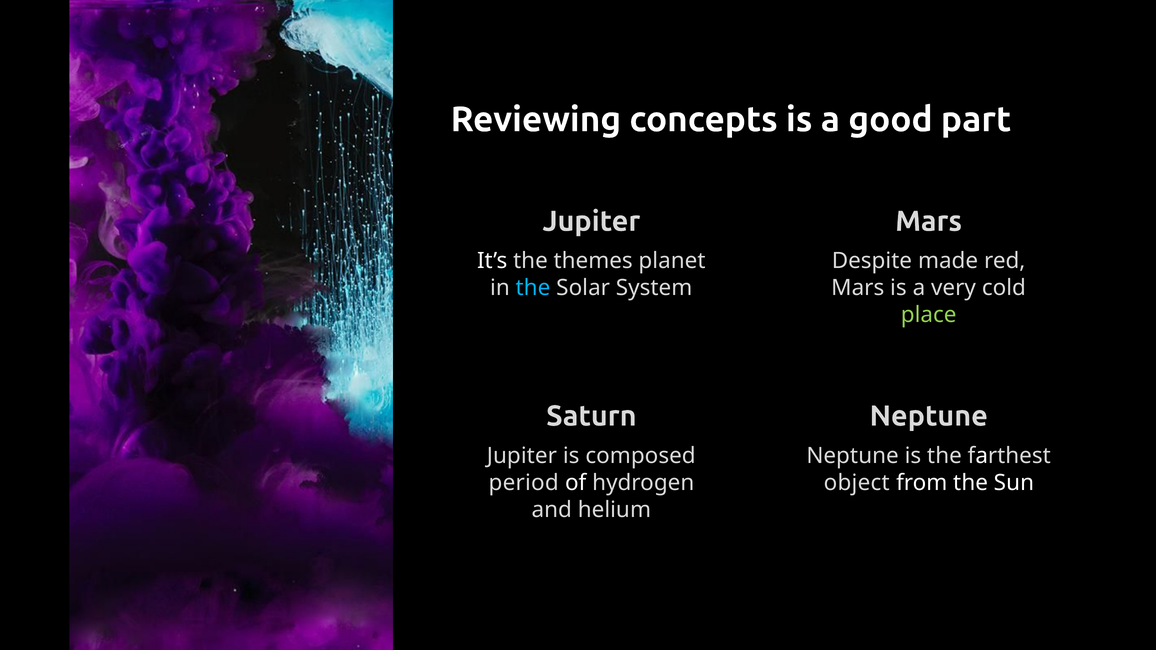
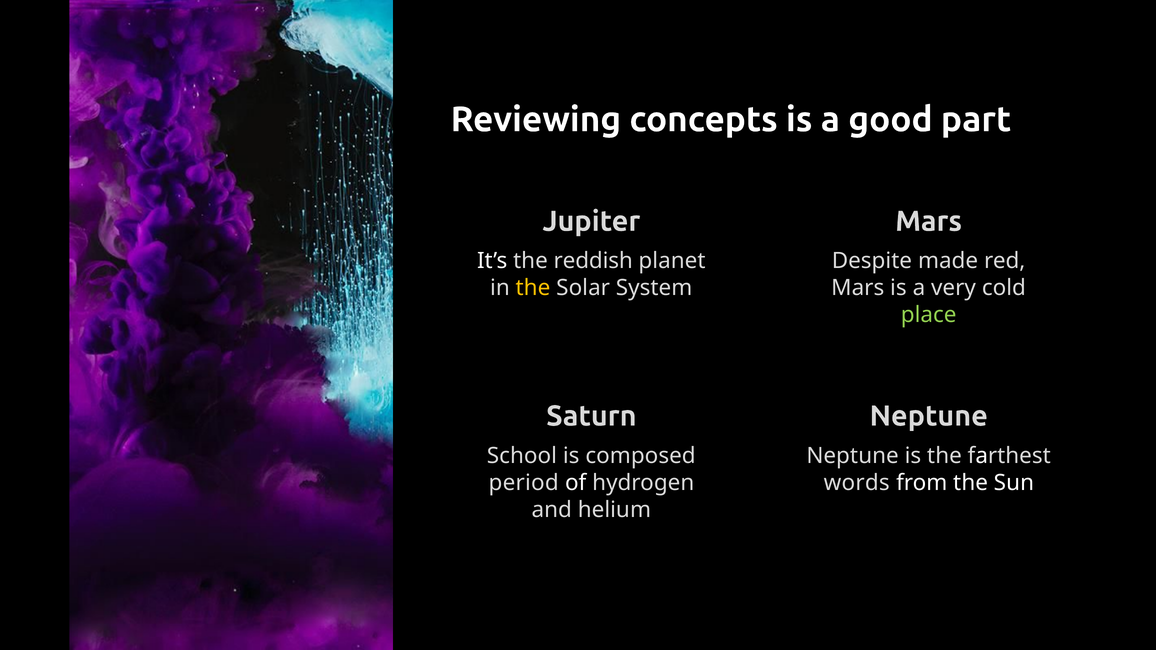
themes: themes -> reddish (593, 261)
the colour: light blue -> yellow (533, 288)
Jupiter: Jupiter -> School (522, 456)
object: object -> words (857, 483)
